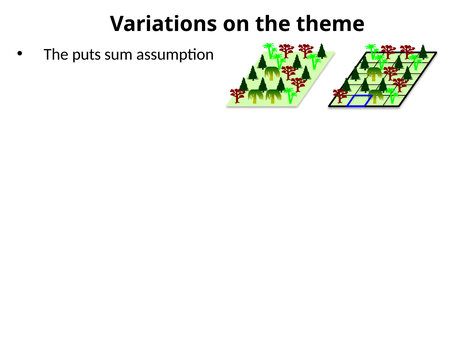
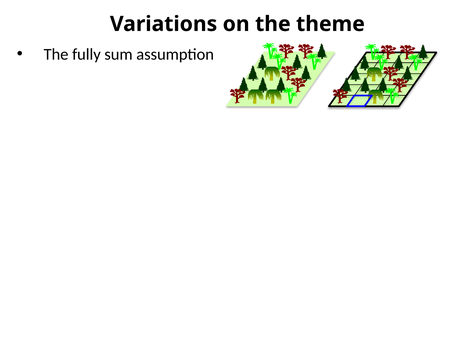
puts: puts -> fully (86, 54)
